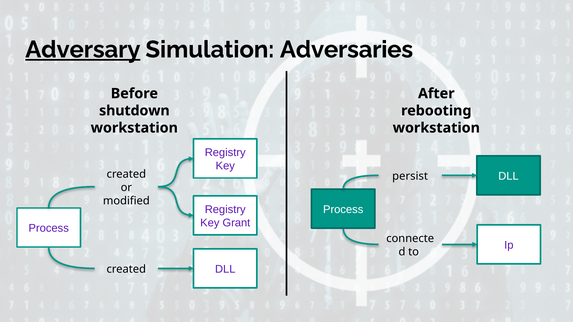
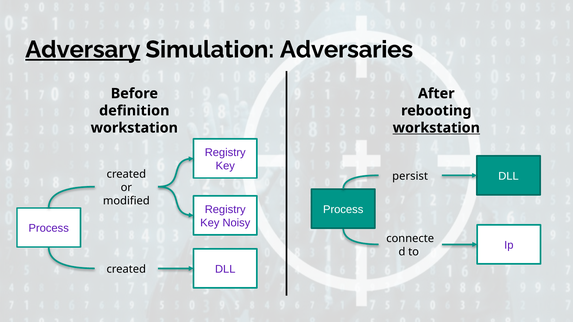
shutdown: shutdown -> definition (134, 111)
workstation underline: none -> present (436, 128)
Grant: Grant -> Noisy (236, 223)
